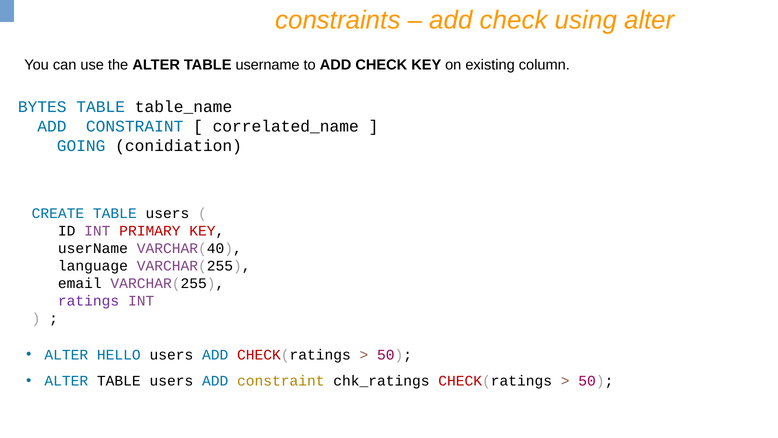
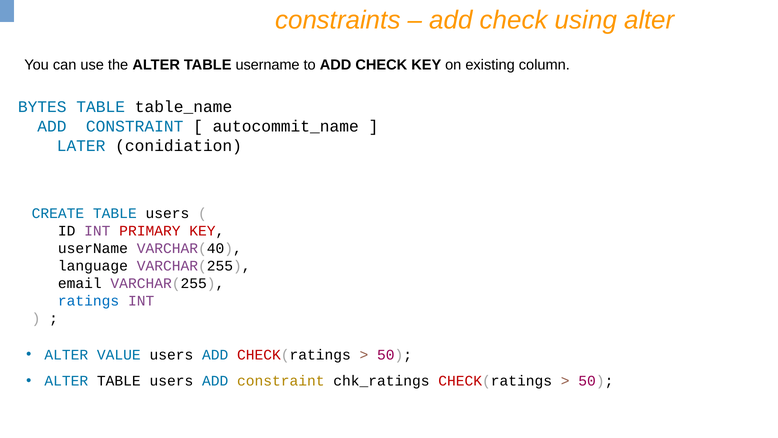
correlated_name: correlated_name -> autocommit_name (286, 126)
GOING: GOING -> LATER (81, 146)
ratings colour: purple -> blue (89, 301)
HELLO: HELLO -> VALUE (119, 355)
